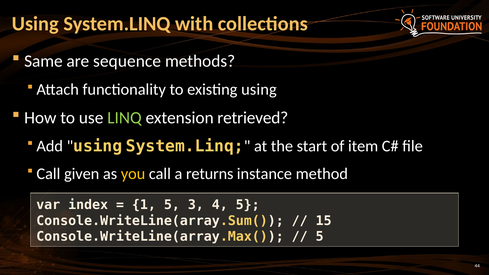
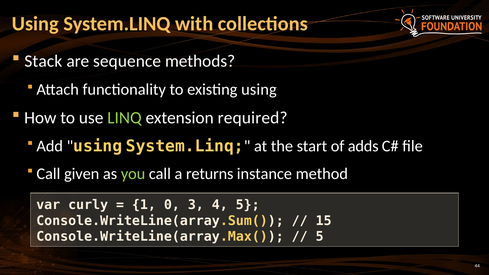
Same: Same -> Stack (43, 61)
retrieved: retrieved -> required (253, 118)
item: item -> adds (363, 146)
you colour: yellow -> light green (133, 174)
index: index -> curly (88, 205)
1 5: 5 -> 0 (172, 205)
